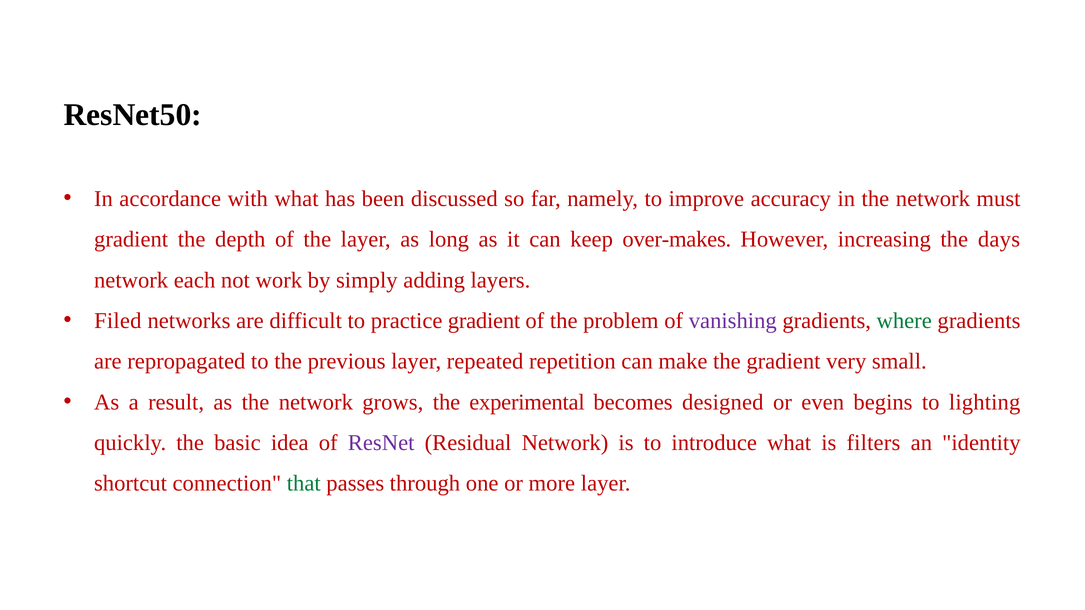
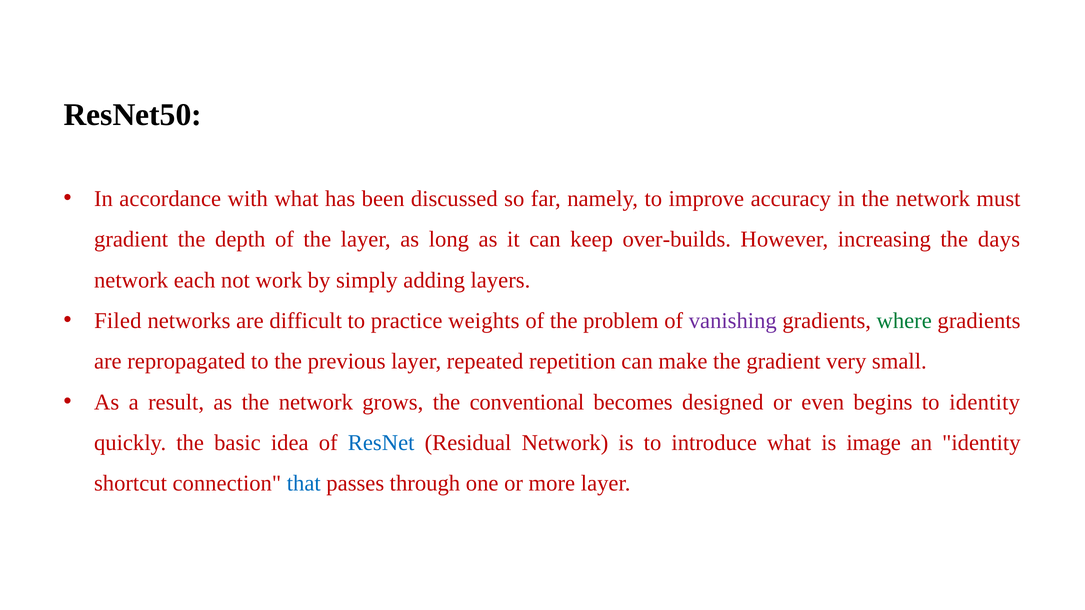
over-makes: over-makes -> over-builds (677, 240)
practice gradient: gradient -> weights (484, 321)
experimental: experimental -> conventional (527, 402)
to lighting: lighting -> identity (985, 402)
ResNet colour: purple -> blue (381, 443)
filters: filters -> image (874, 443)
that colour: green -> blue (304, 484)
